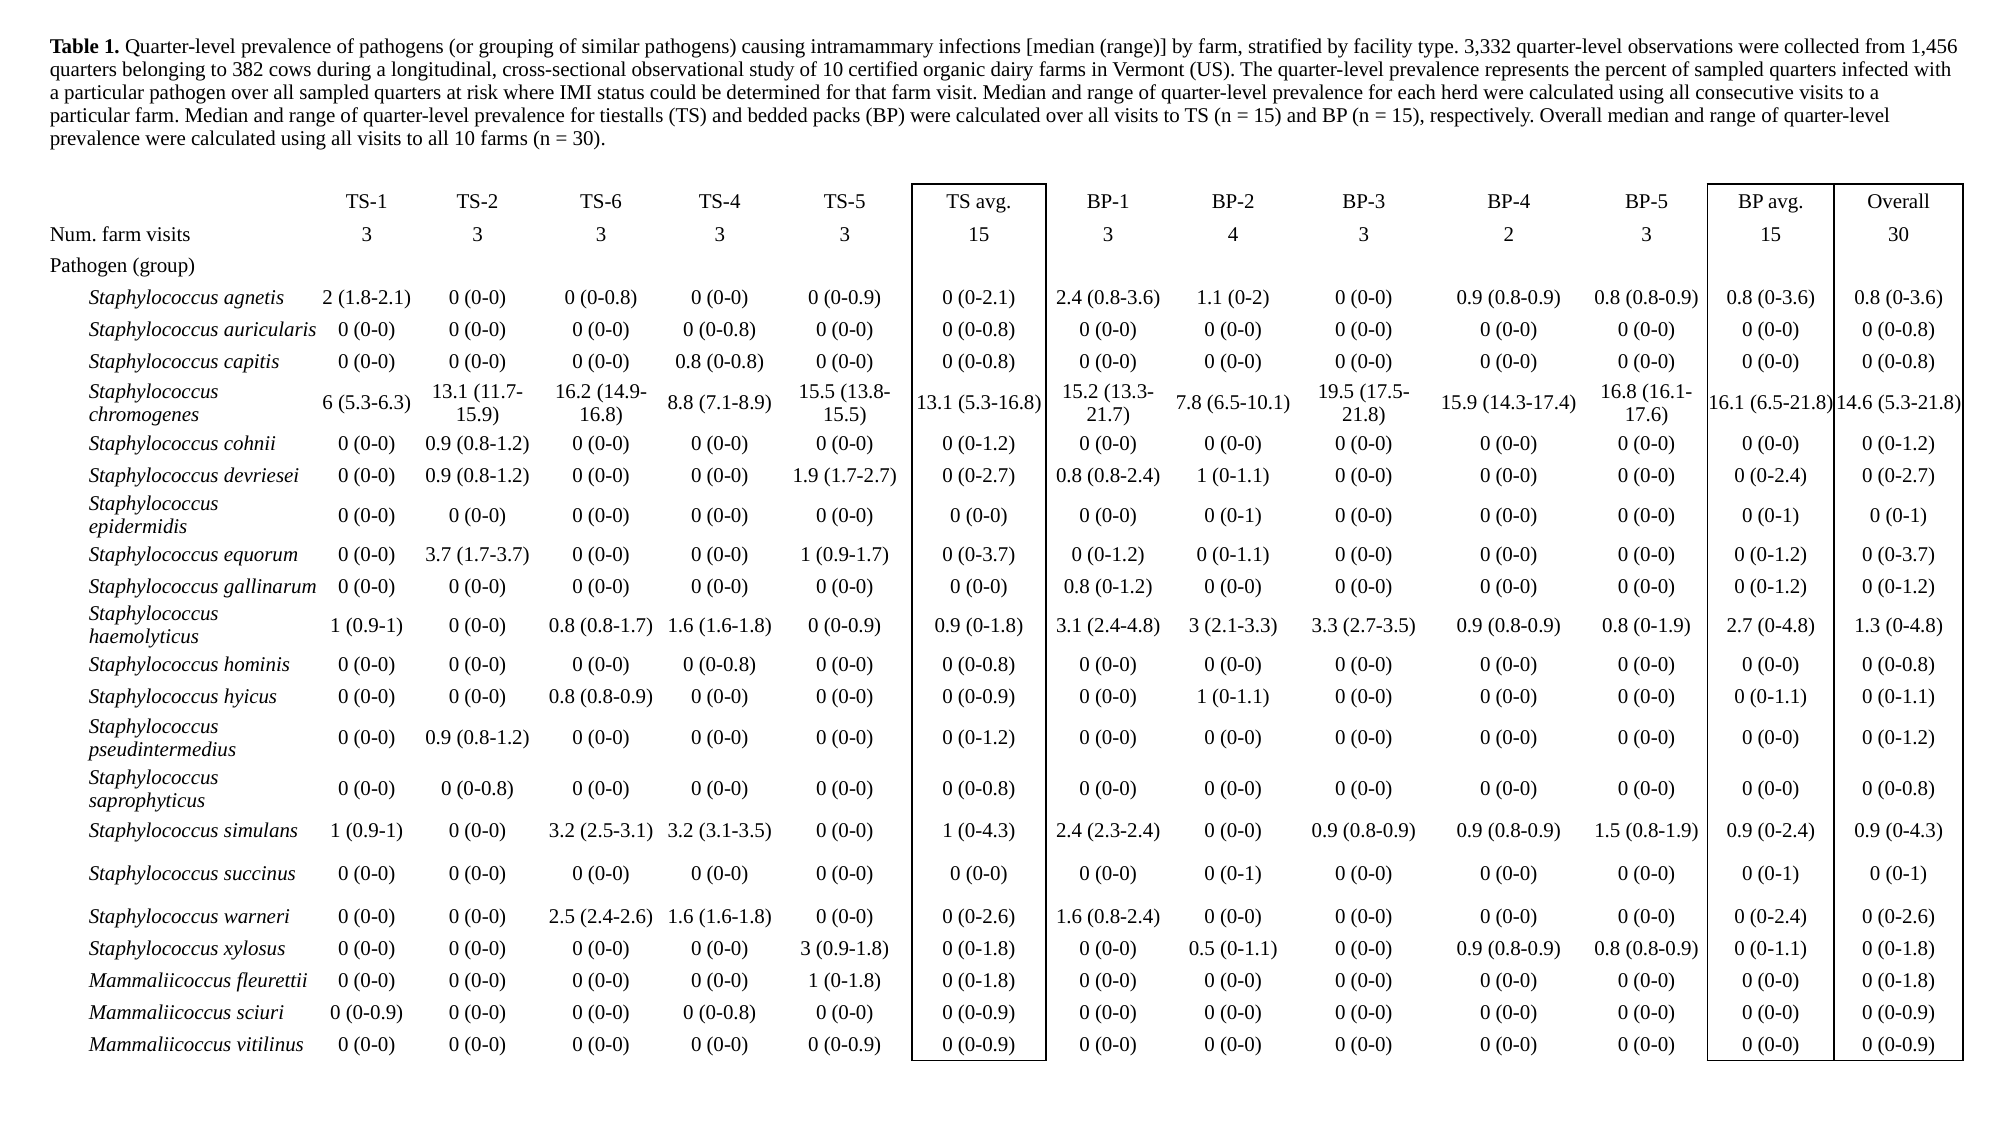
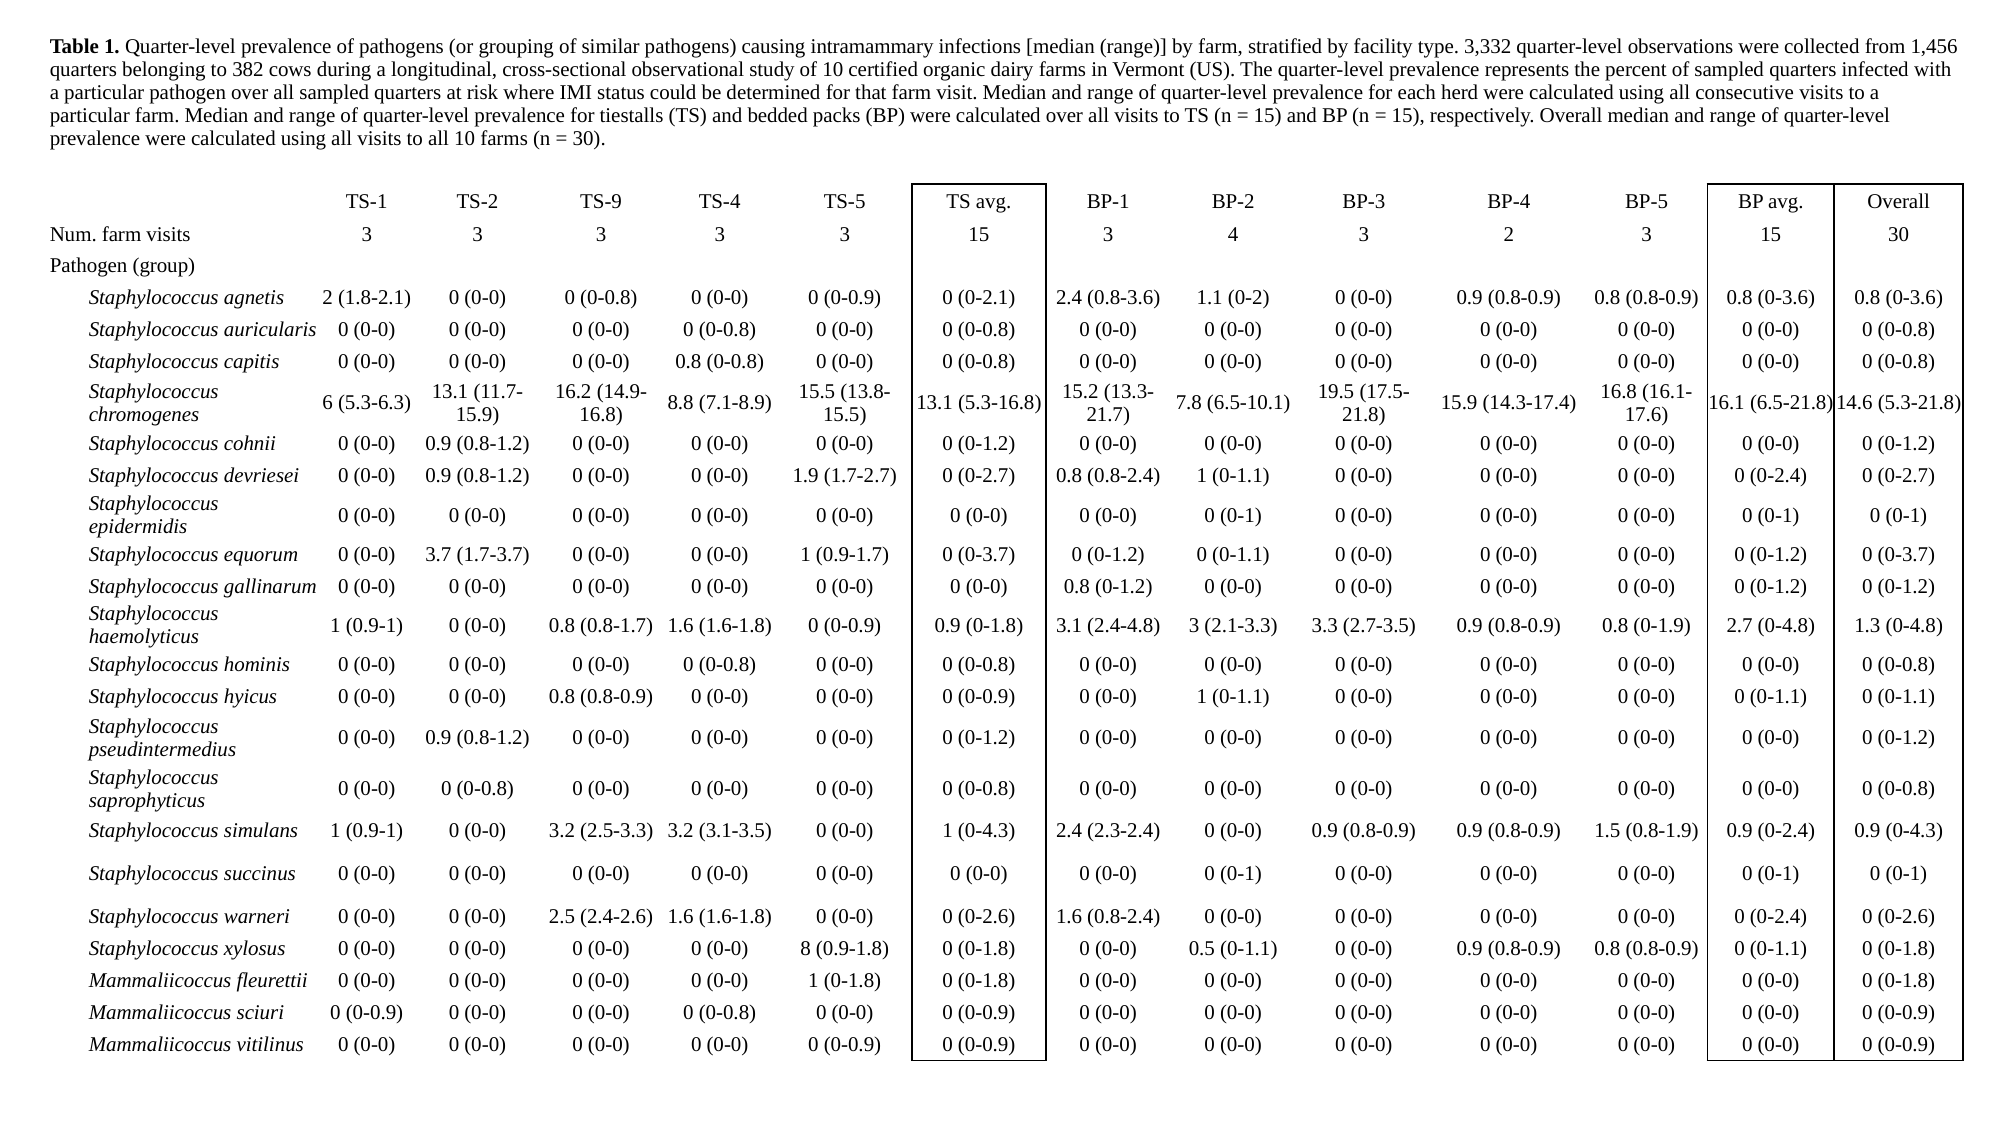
TS-6: TS-6 -> TS-9 (601, 202)
2.5-3.1: 2.5-3.1 -> 2.5-3.3 (617, 831)
0-0 3: 3 -> 8 (806, 949)
